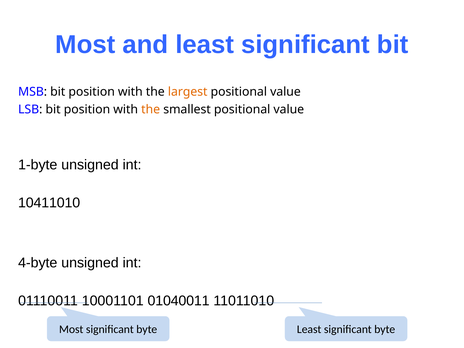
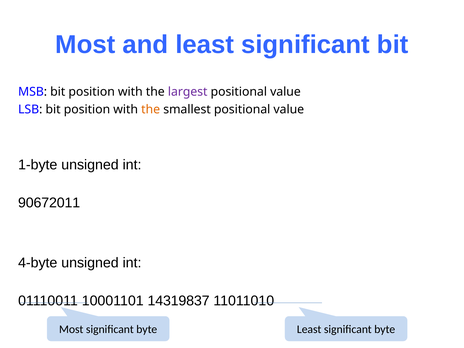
largest colour: orange -> purple (188, 92)
10411010: 10411010 -> 90672011 (49, 203)
01040011: 01040011 -> 14319837 (179, 301)
